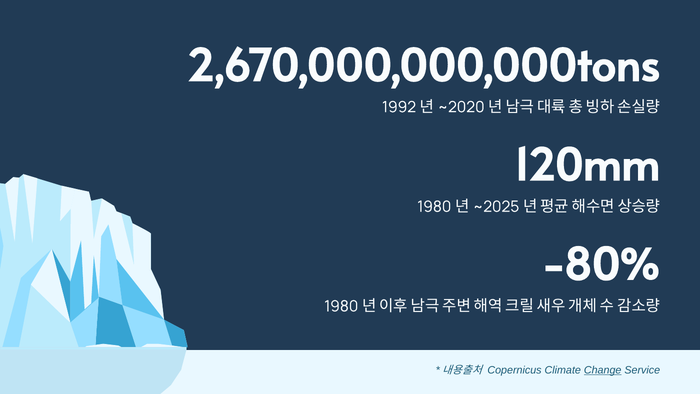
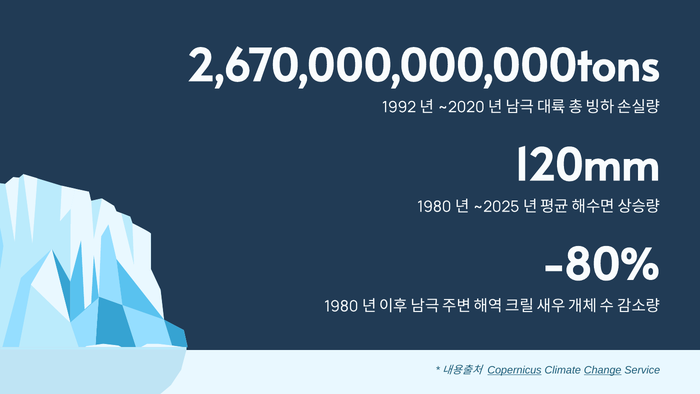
Copernicus underline: none -> present (515, 370)
